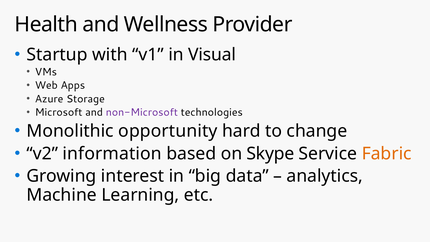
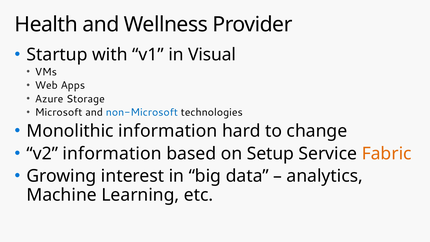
non-Microsoft colour: purple -> blue (142, 112)
Monolithic opportunity: opportunity -> information (168, 131)
Skype: Skype -> Setup (270, 153)
